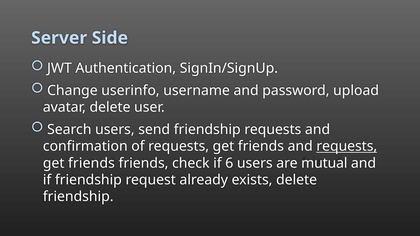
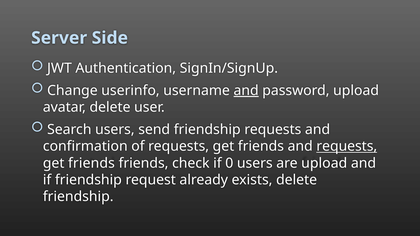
and underline: none -> present (246, 91)
6: 6 -> 0 (229, 163)
are mutual: mutual -> upload (324, 163)
